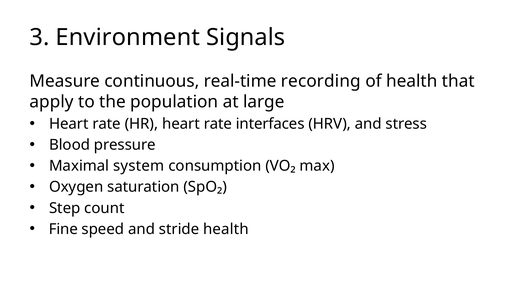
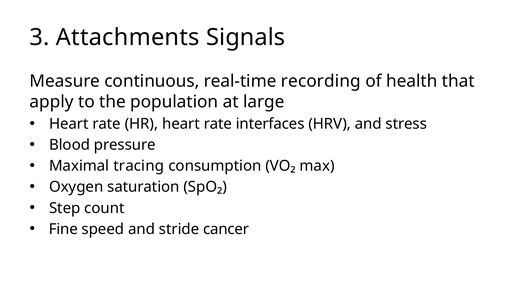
Environment: Environment -> Attachments (128, 37)
system: system -> tracing (139, 166)
stride health: health -> cancer (226, 229)
